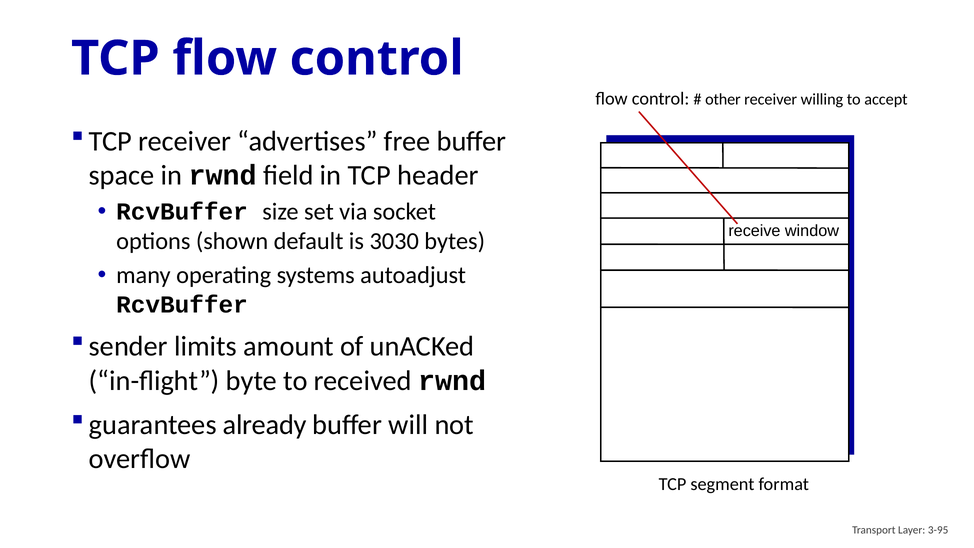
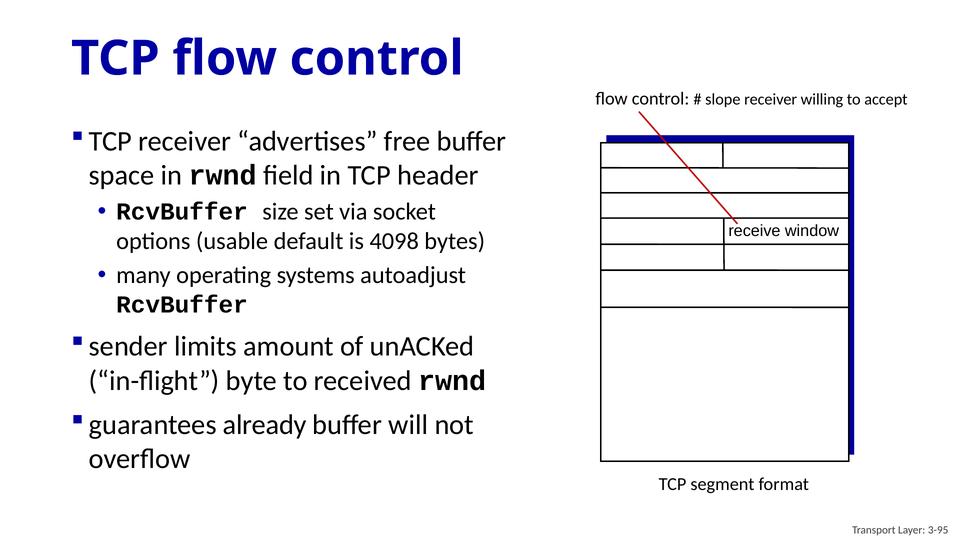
other: other -> slope (723, 99)
shown: shown -> usable (232, 241)
3030: 3030 -> 4098 (394, 241)
